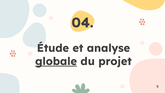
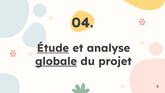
Étude underline: none -> present (53, 48)
